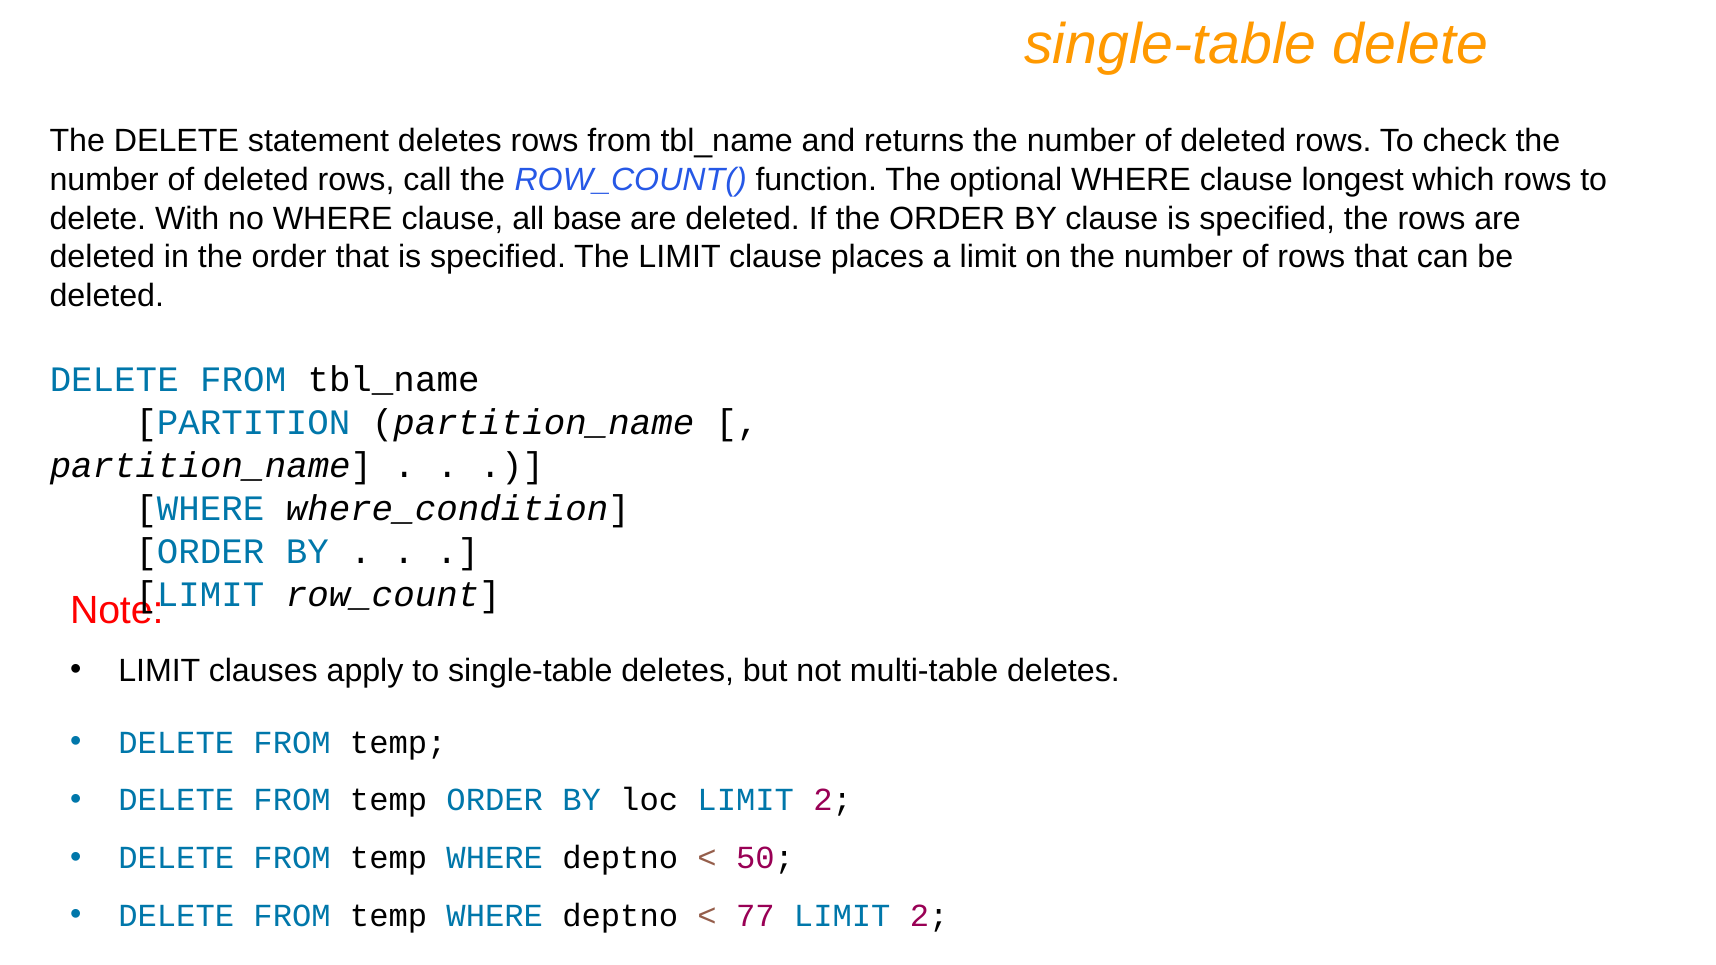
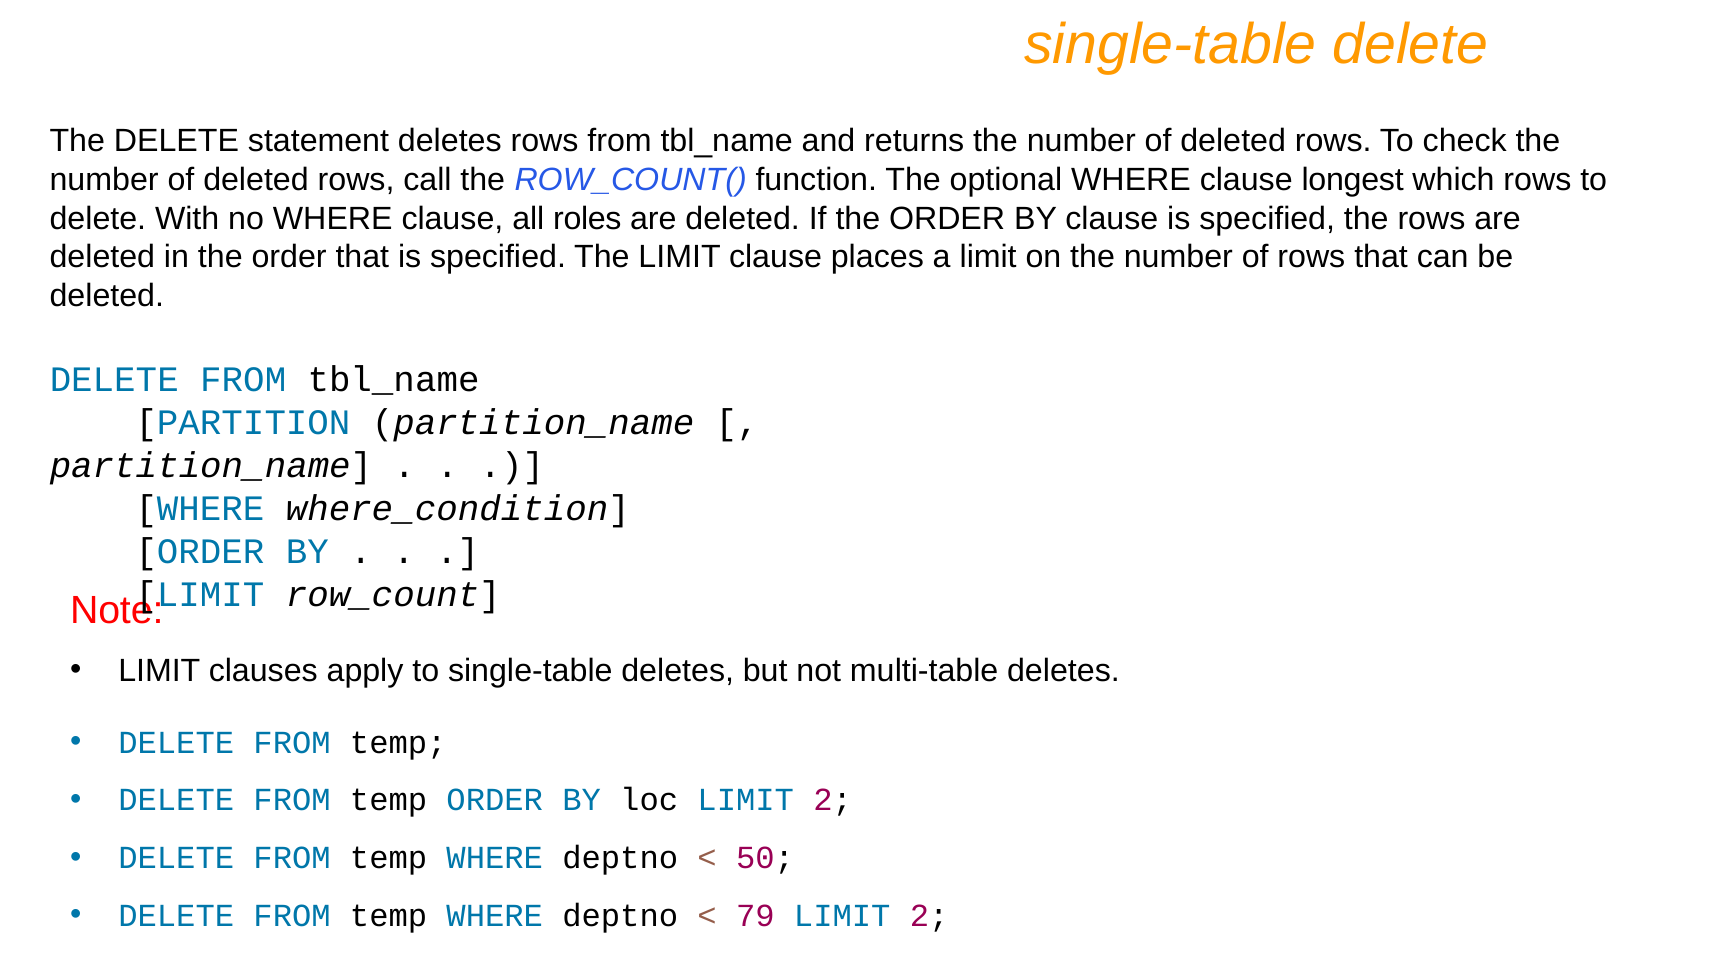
base: base -> roles (587, 219)
77: 77 -> 79 (755, 916)
